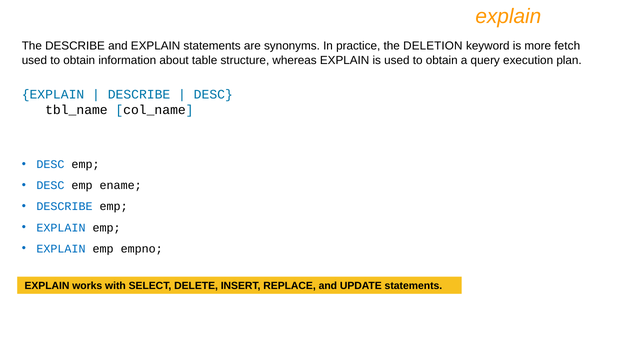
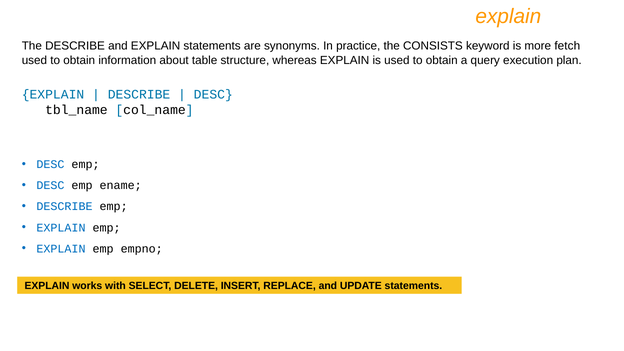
DELETION: DELETION -> CONSISTS (433, 46)
